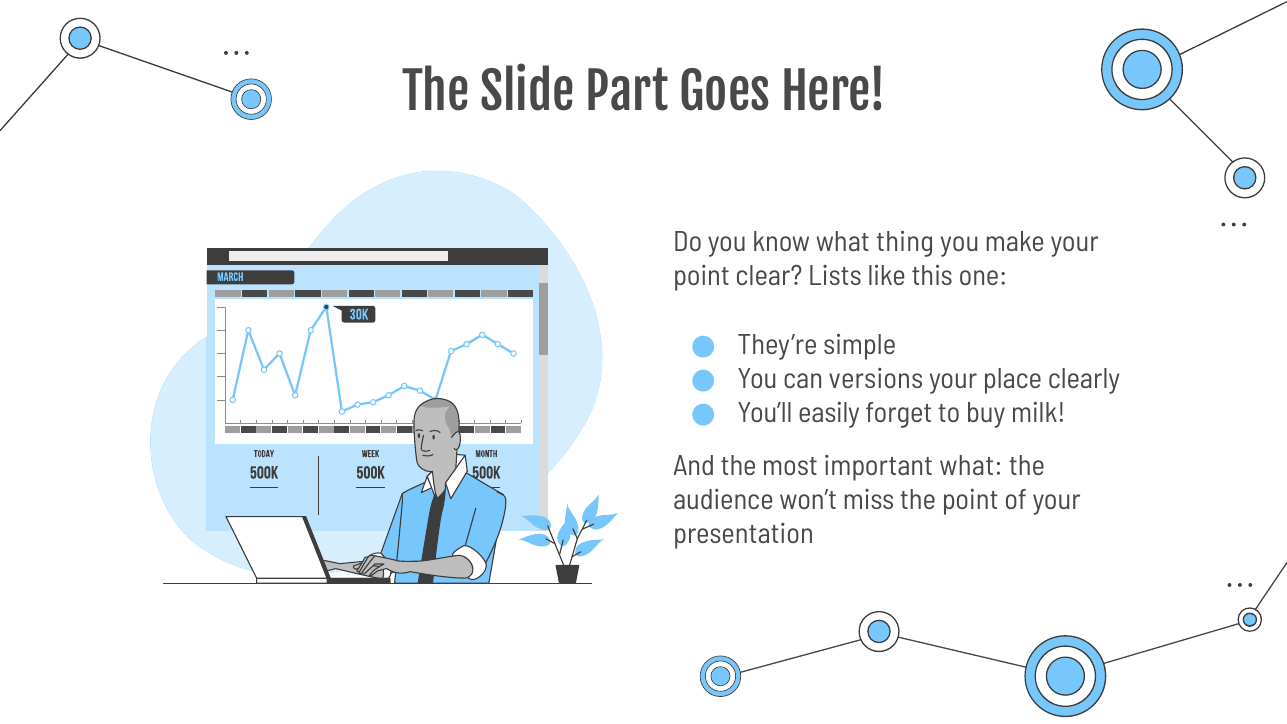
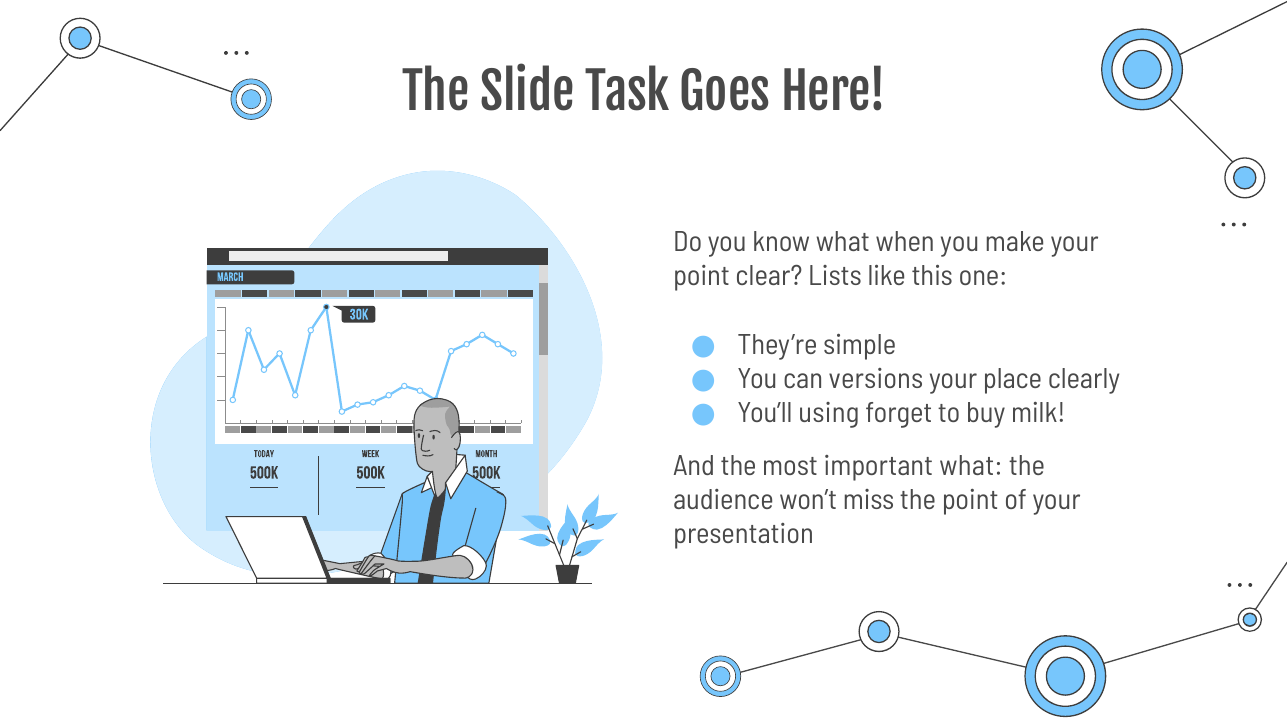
Part: Part -> Task (627, 94)
thing: thing -> when (905, 242)
easily: easily -> using (829, 413)
